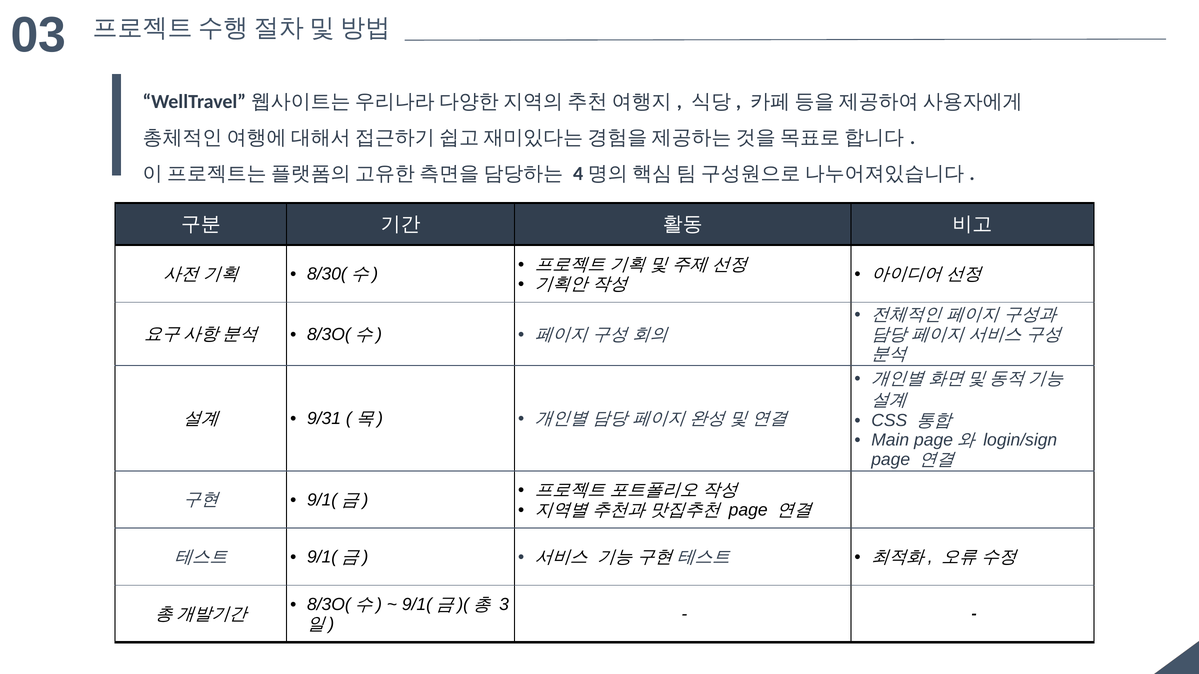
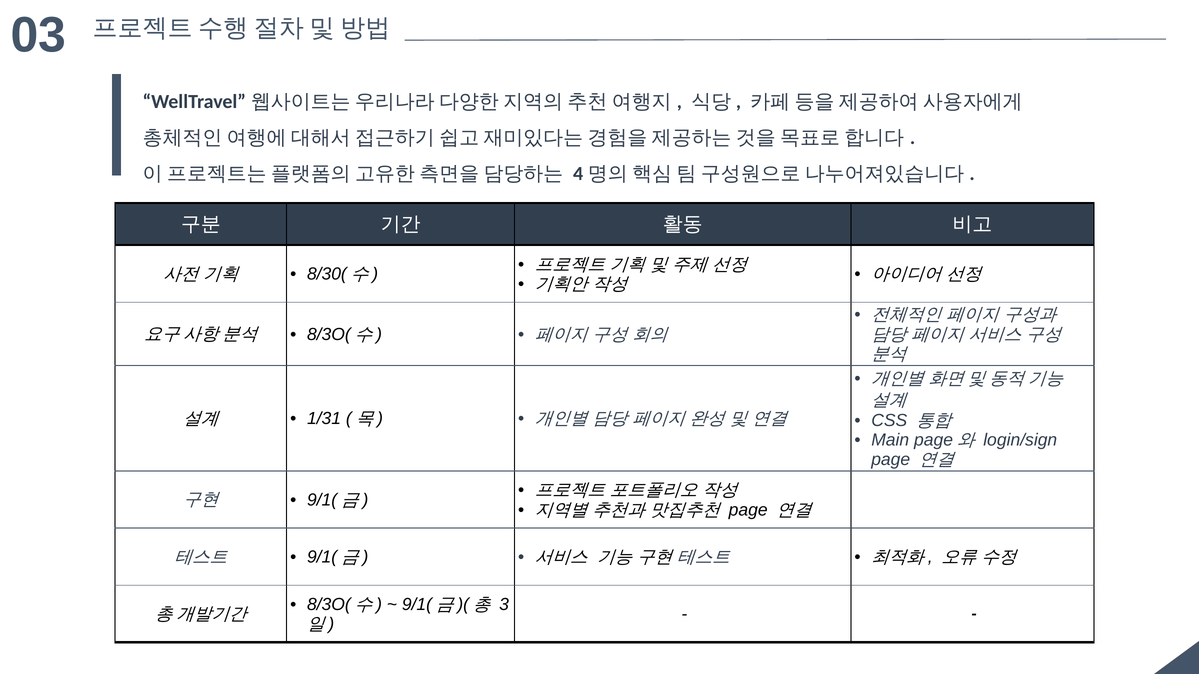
9/31: 9/31 -> 1/31 (324, 419)
